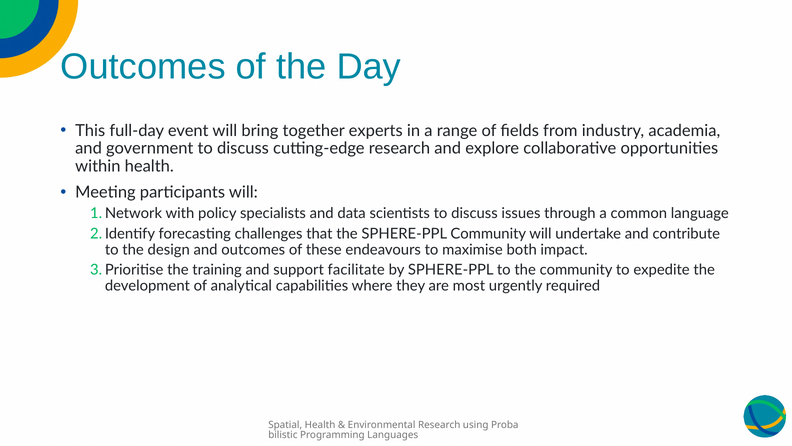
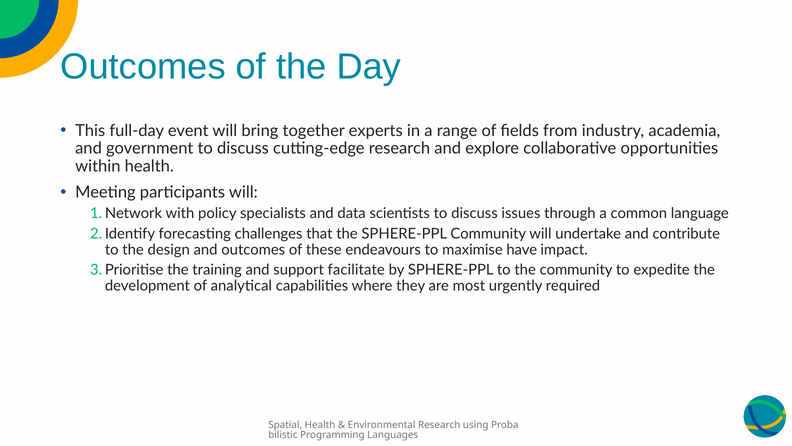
both: both -> have (522, 249)
